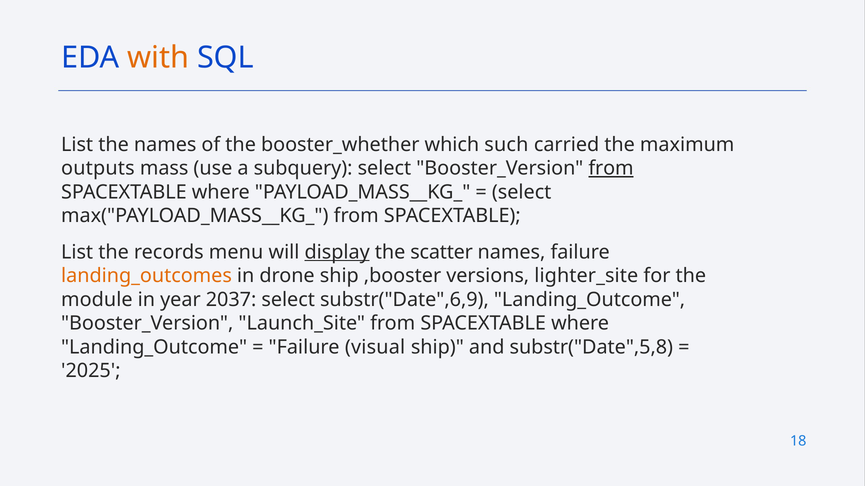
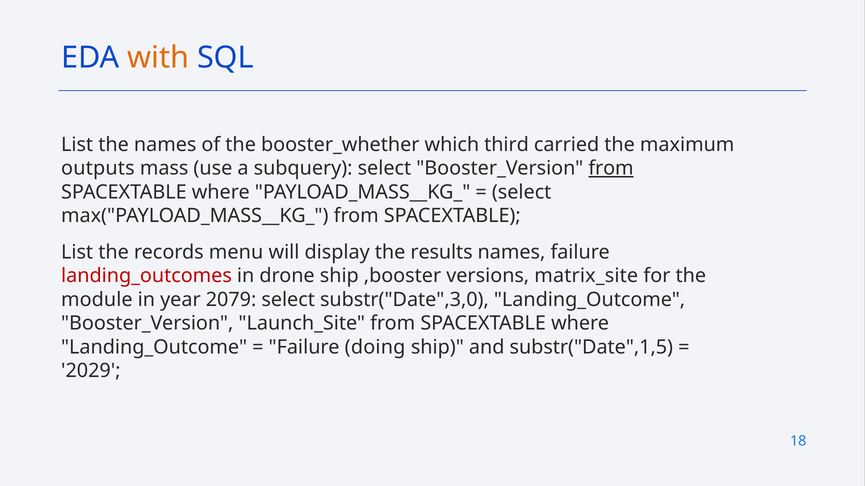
such: such -> third (507, 145)
display underline: present -> none (337, 252)
scatter: scatter -> results (442, 252)
landing_outcomes colour: orange -> red (146, 276)
lighter_site: lighter_site -> matrix_site (586, 276)
2037: 2037 -> 2079 (231, 300)
substr("Date",6,9: substr("Date",6,9 -> substr("Date",3,0 (404, 300)
visual: visual -> doing (375, 348)
substr("Date",5,8: substr("Date",5,8 -> substr("Date",1,5 (591, 348)
2025: 2025 -> 2029 (91, 371)
